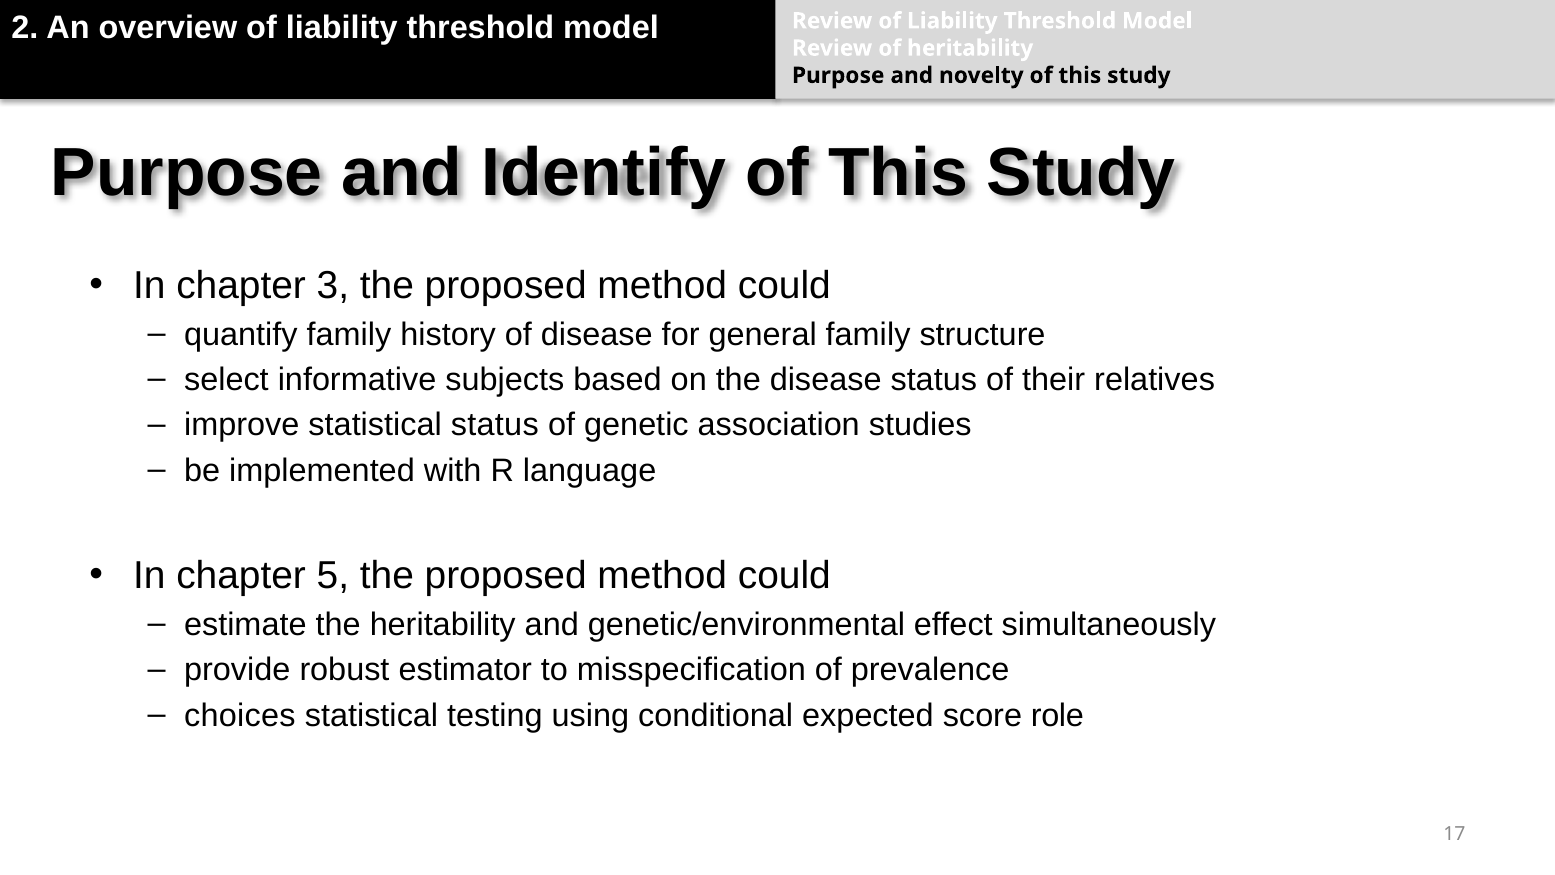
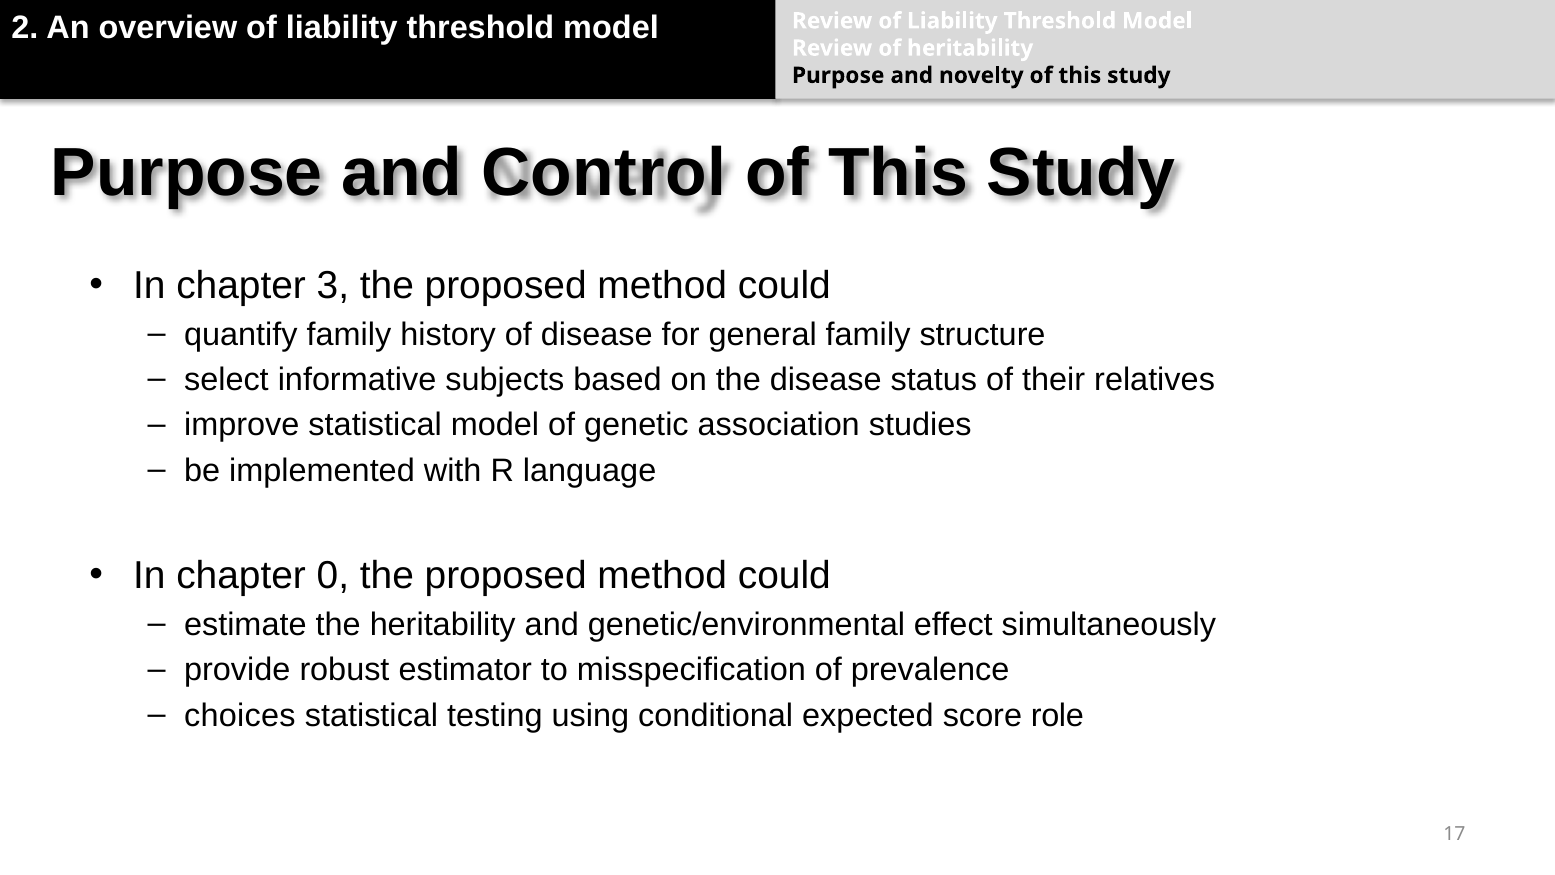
Identify: Identify -> Control (604, 173)
statistical status: status -> model (495, 425)
5: 5 -> 0 (333, 576)
